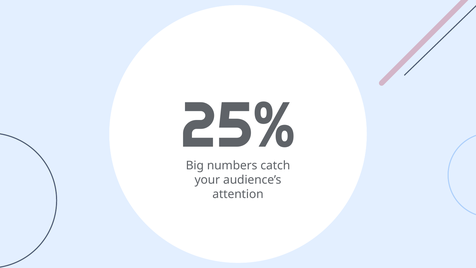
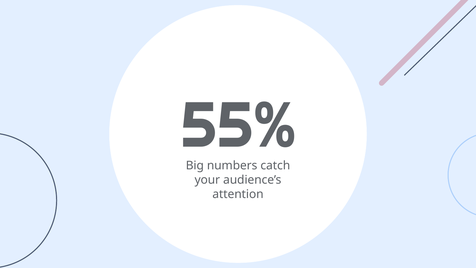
25%: 25% -> 55% (238, 126)
